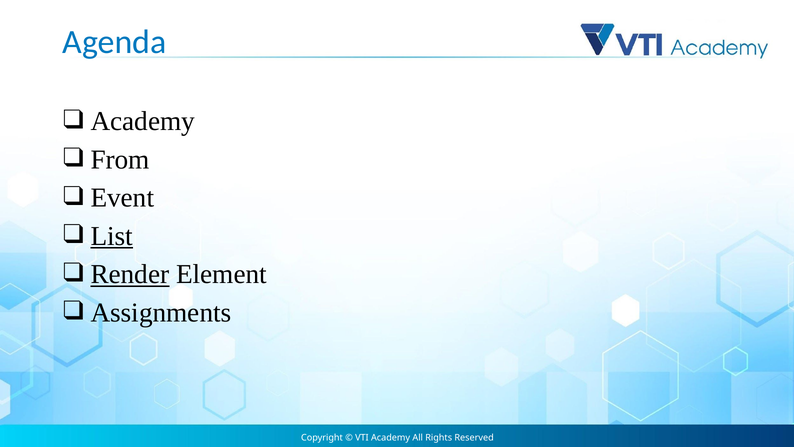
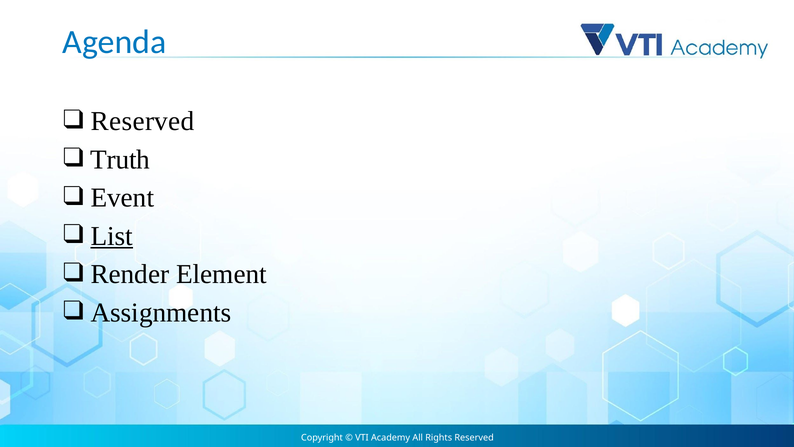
Academy: Academy -> Reserved (143, 121)
From: From -> Truth (120, 159)
Render underline: present -> none (130, 274)
